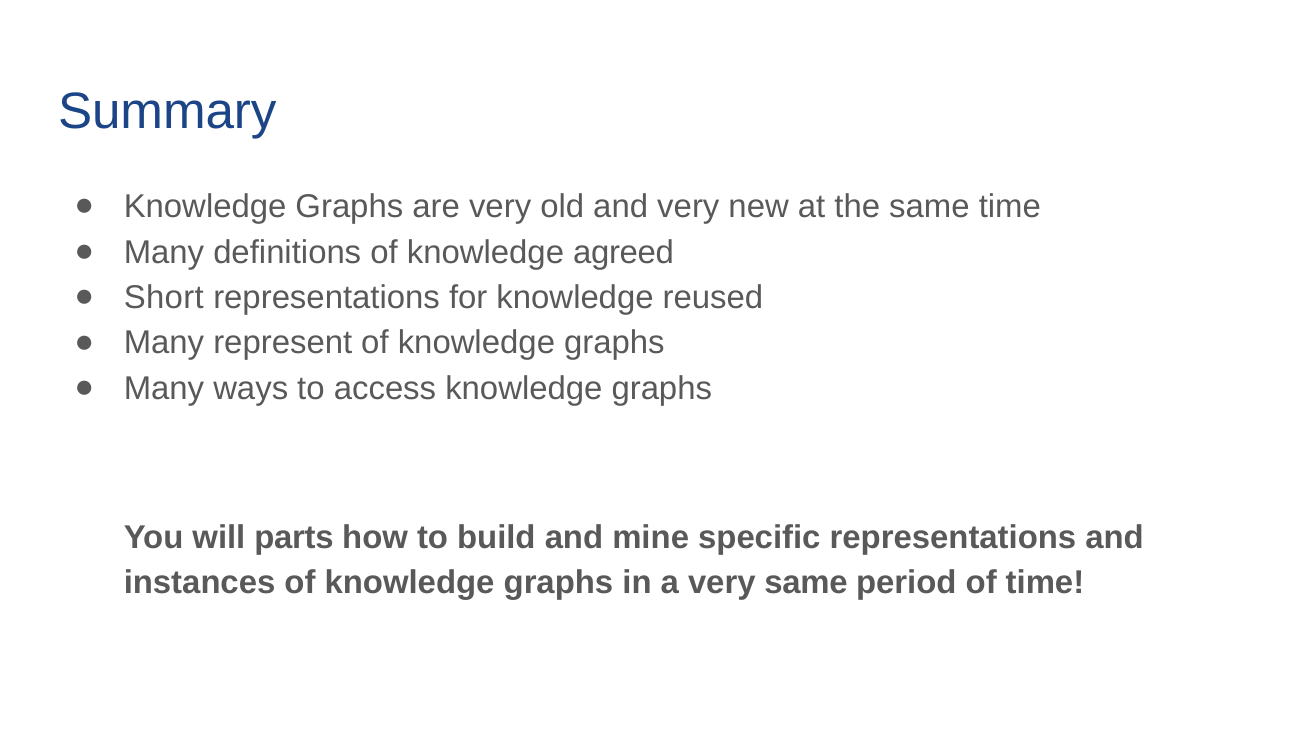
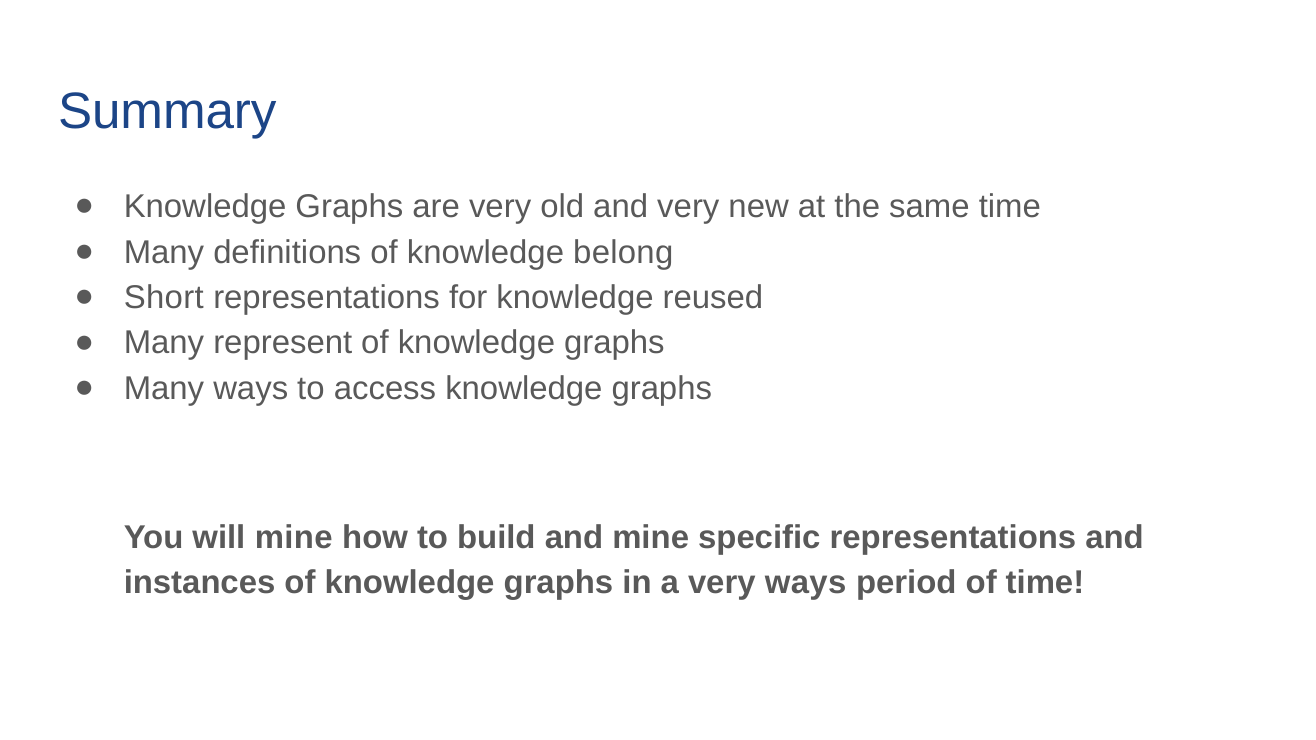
agreed: agreed -> belong (623, 252)
will parts: parts -> mine (294, 538)
very same: same -> ways (806, 583)
